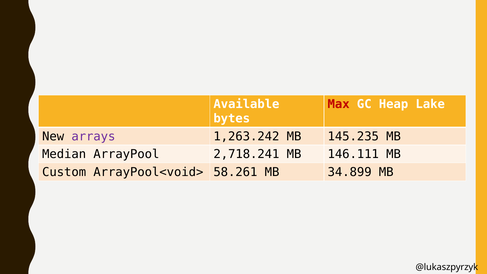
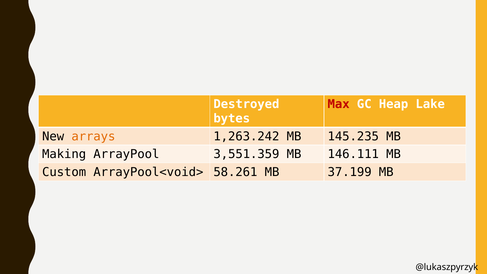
Available: Available -> Destroyed (246, 104)
arrays colour: purple -> orange (93, 136)
Median: Median -> Making (64, 154)
2,718.241: 2,718.241 -> 3,551.359 (246, 154)
34.899: 34.899 -> 37.199 (350, 172)
